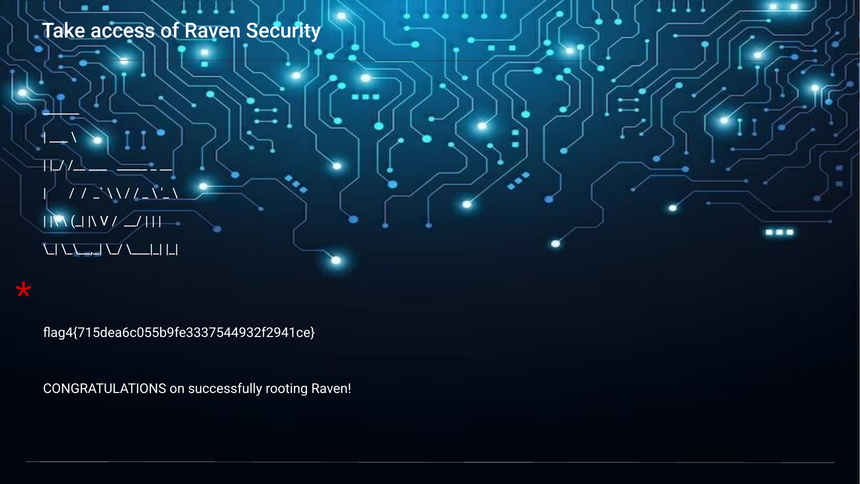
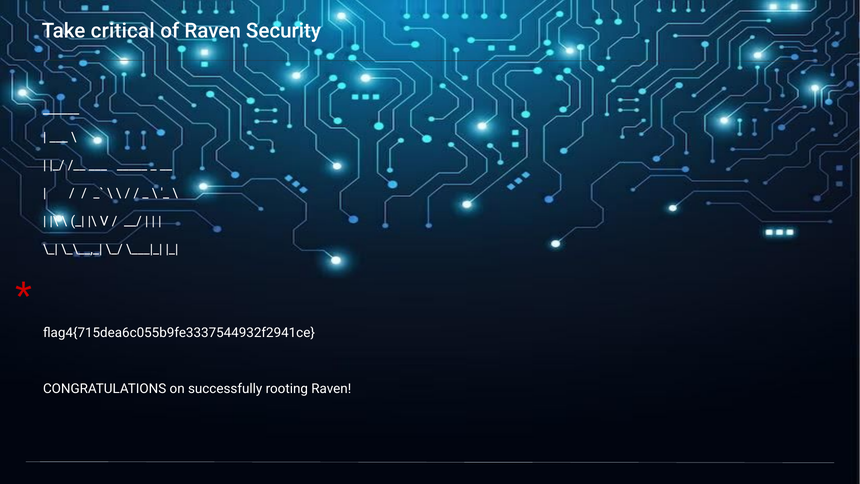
access: access -> critical (123, 31)
